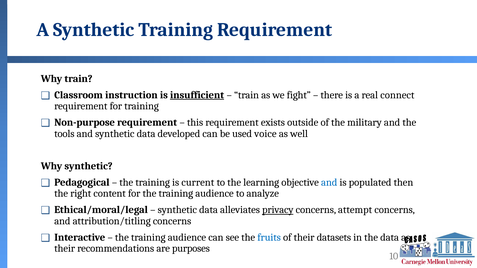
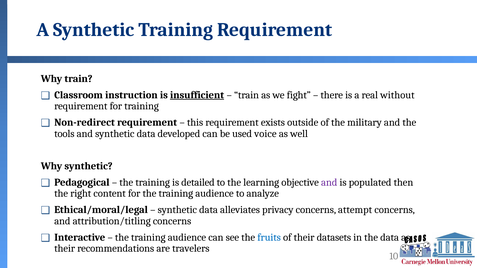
connect: connect -> without (397, 95)
Non-purpose: Non-purpose -> Non-redirect (85, 123)
current: current -> detailed (198, 183)
and colour: blue -> purple (329, 183)
privacy underline: present -> none (278, 210)
purposes: purposes -> travelers (191, 249)
